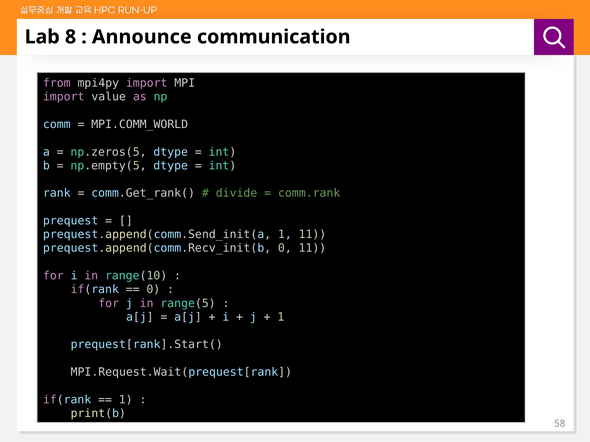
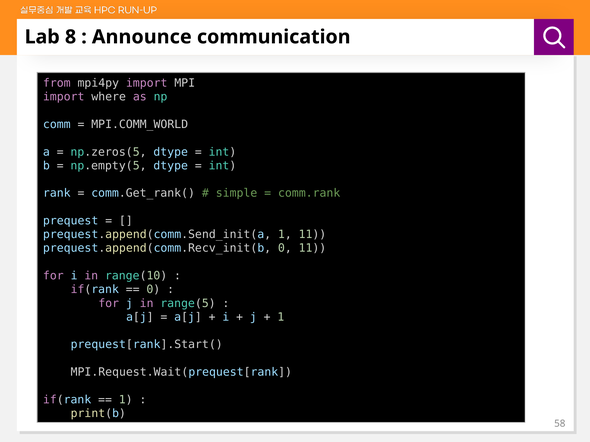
value: value -> where (109, 97)
divide: divide -> simple (237, 193)
